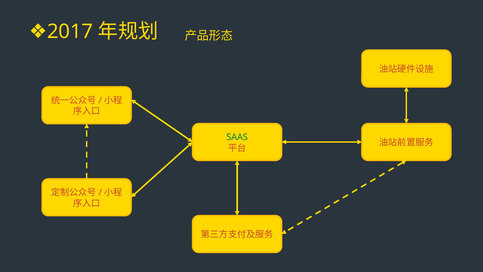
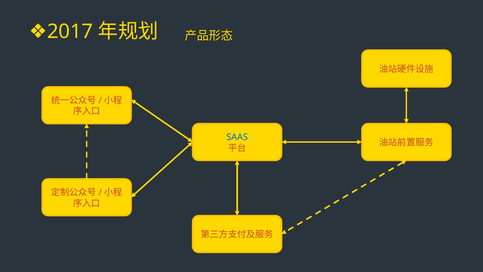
SAAS colour: green -> blue (237, 137)
